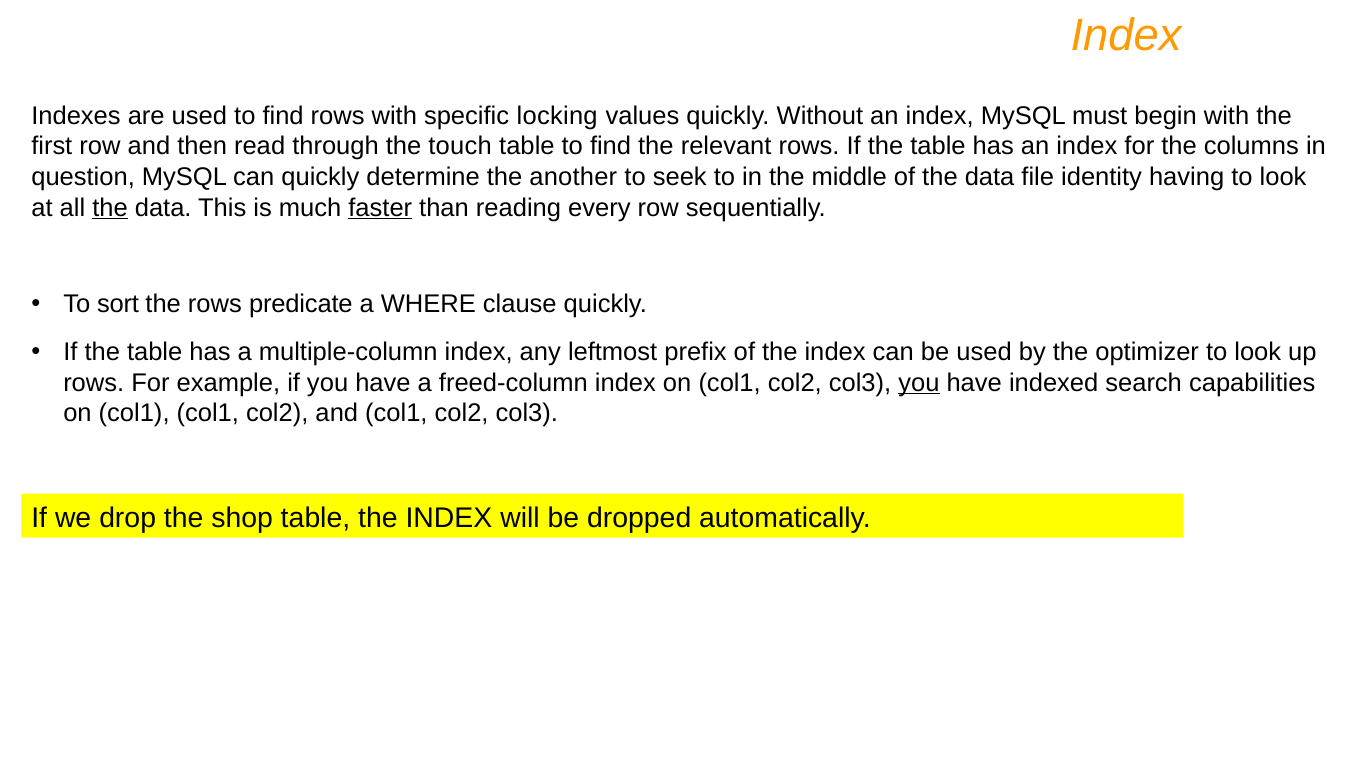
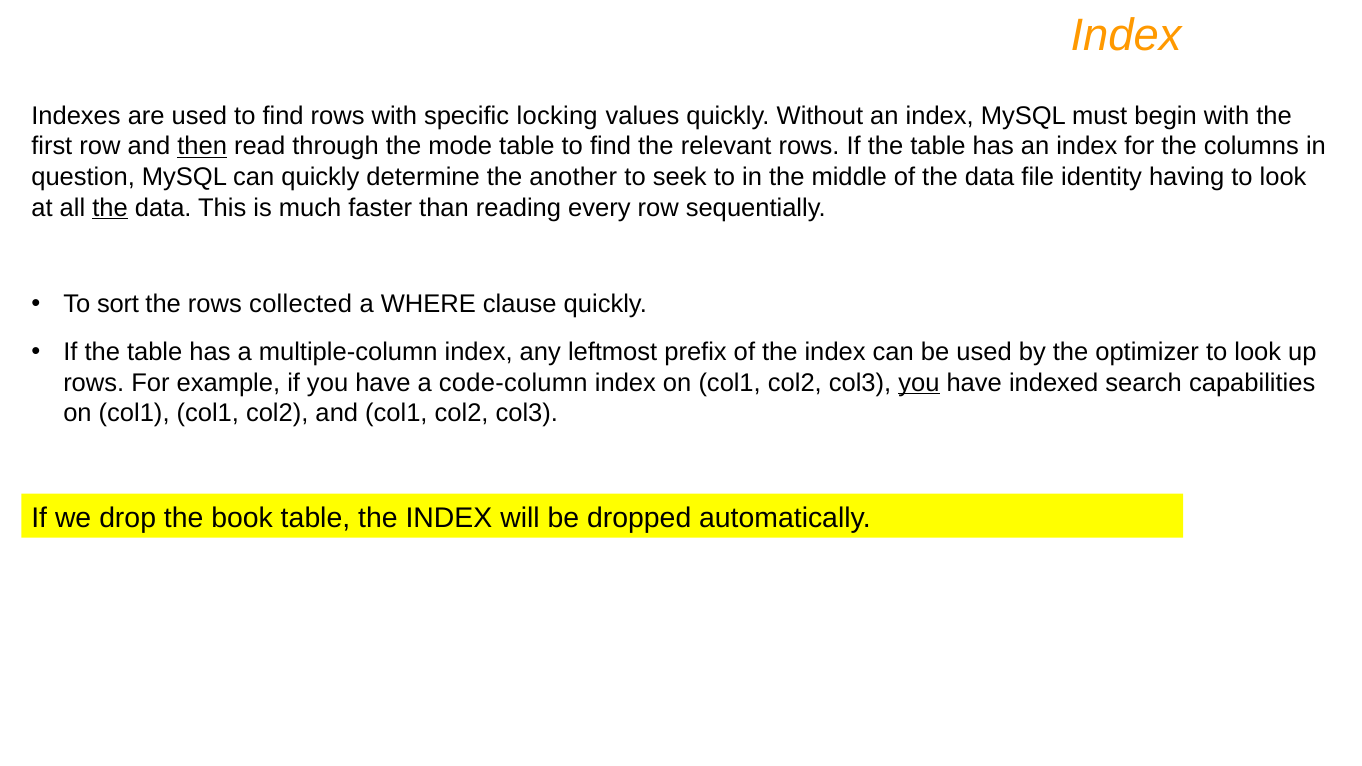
then underline: none -> present (202, 146)
touch: touch -> mode (460, 146)
faster underline: present -> none (380, 208)
predicate: predicate -> collected (301, 304)
freed-column: freed-column -> code-column (513, 383)
shop: shop -> book (242, 518)
